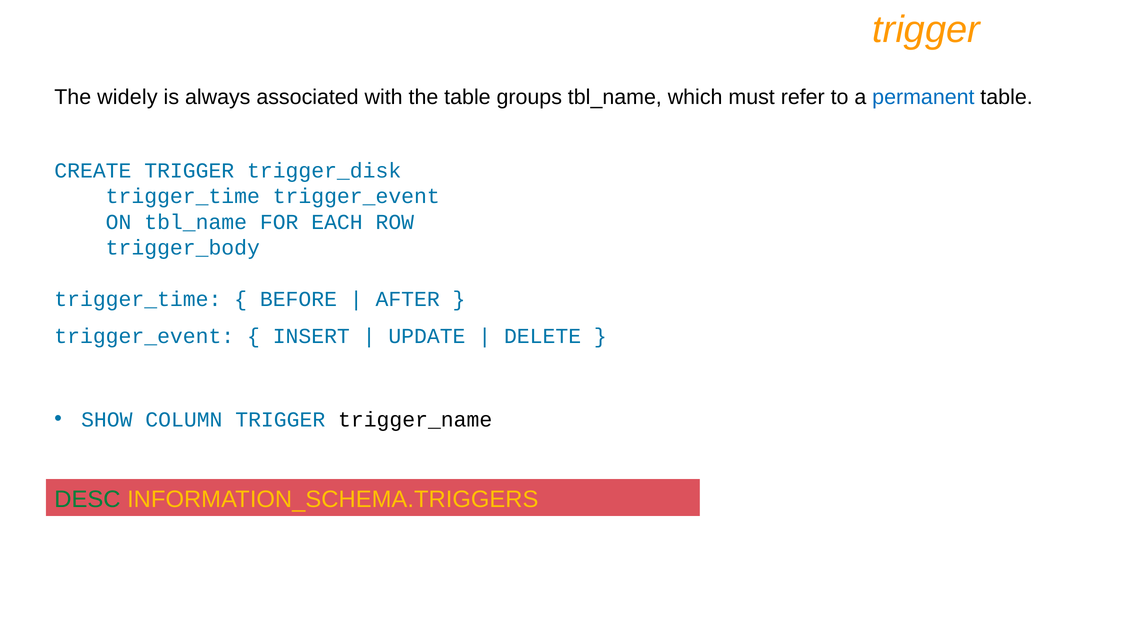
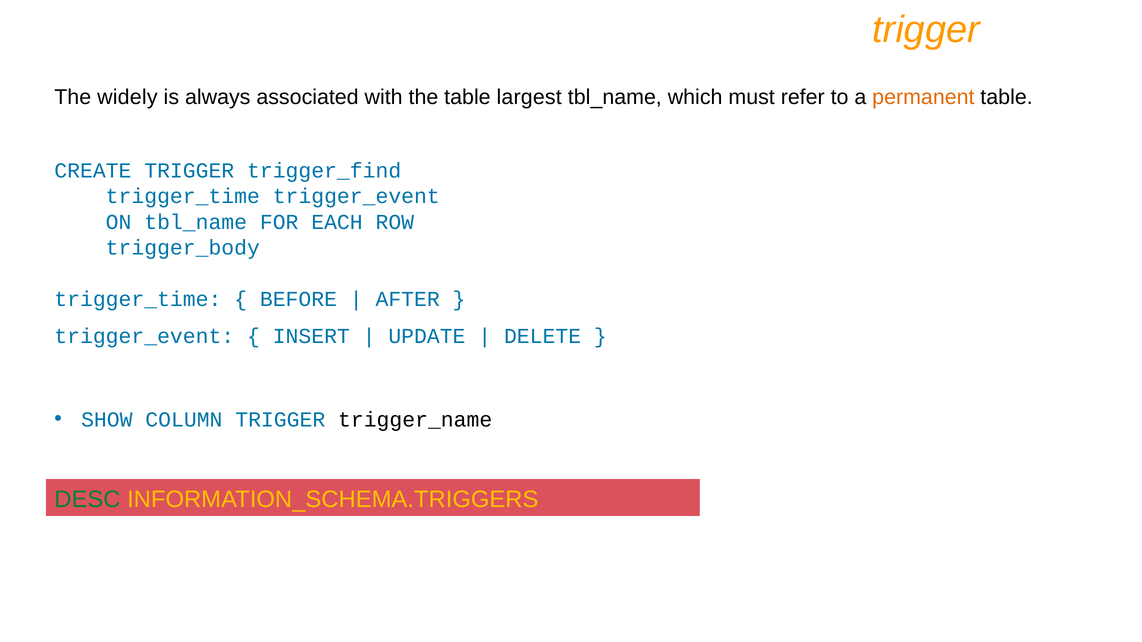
groups: groups -> largest (529, 97)
permanent colour: blue -> orange (923, 97)
trigger_disk: trigger_disk -> trigger_find (324, 171)
